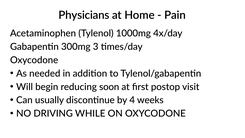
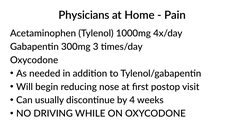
soon: soon -> nose (109, 87)
